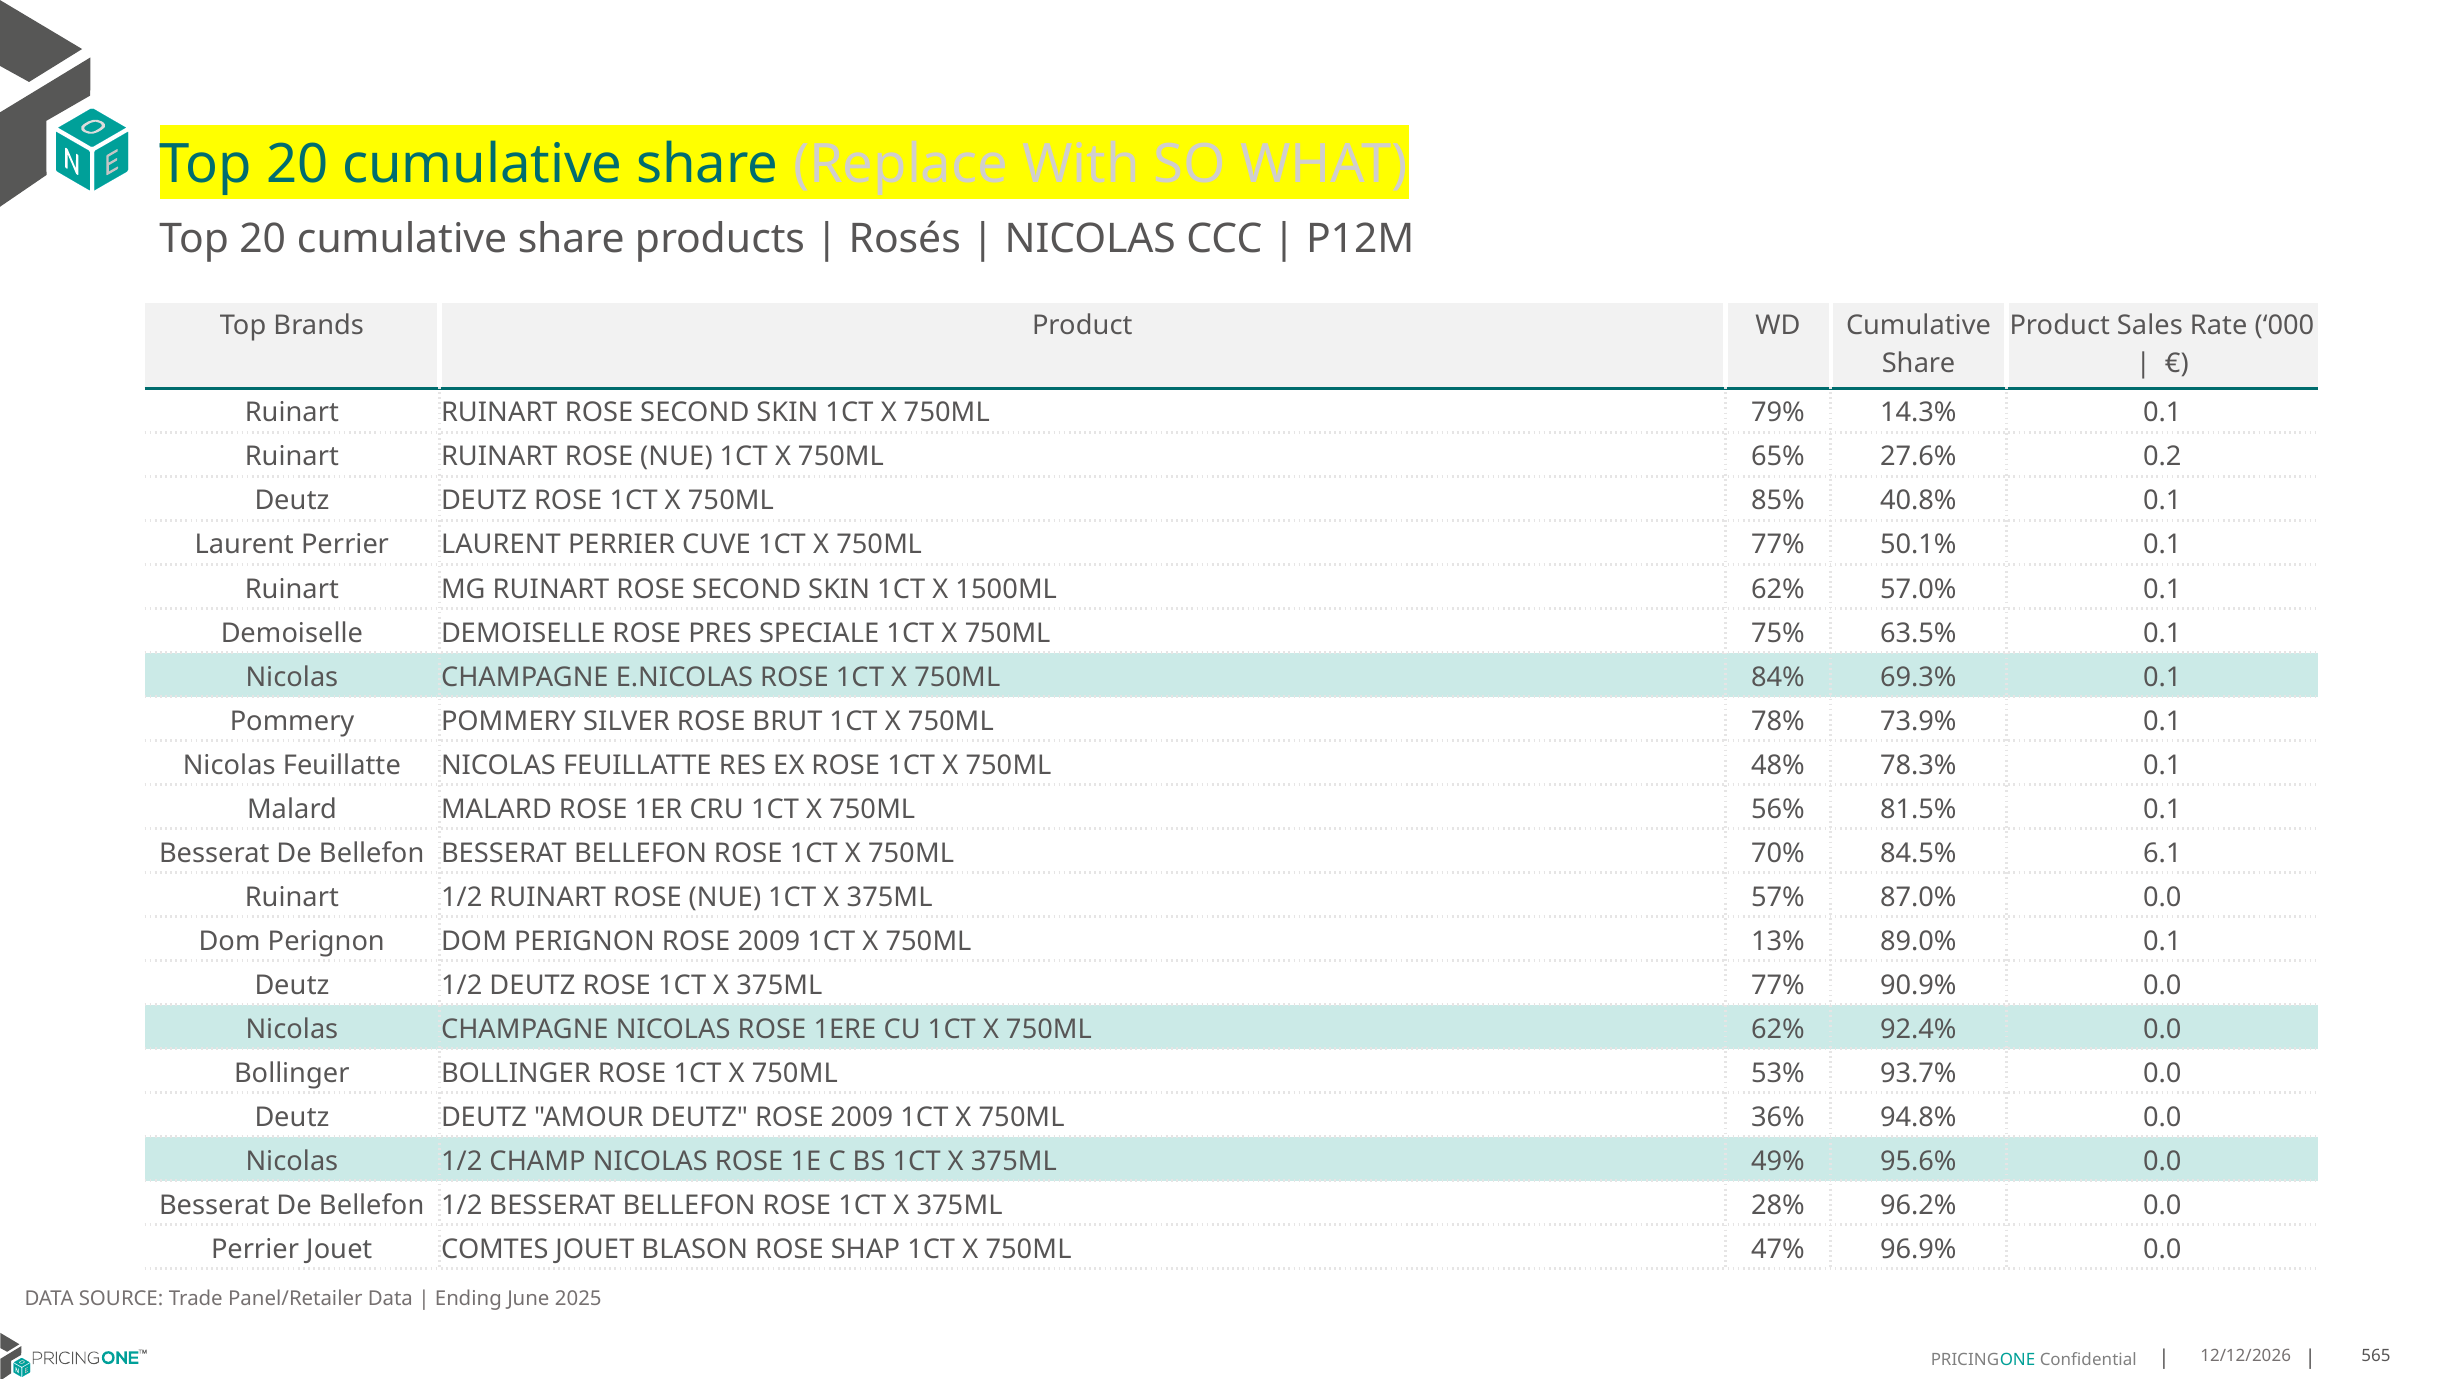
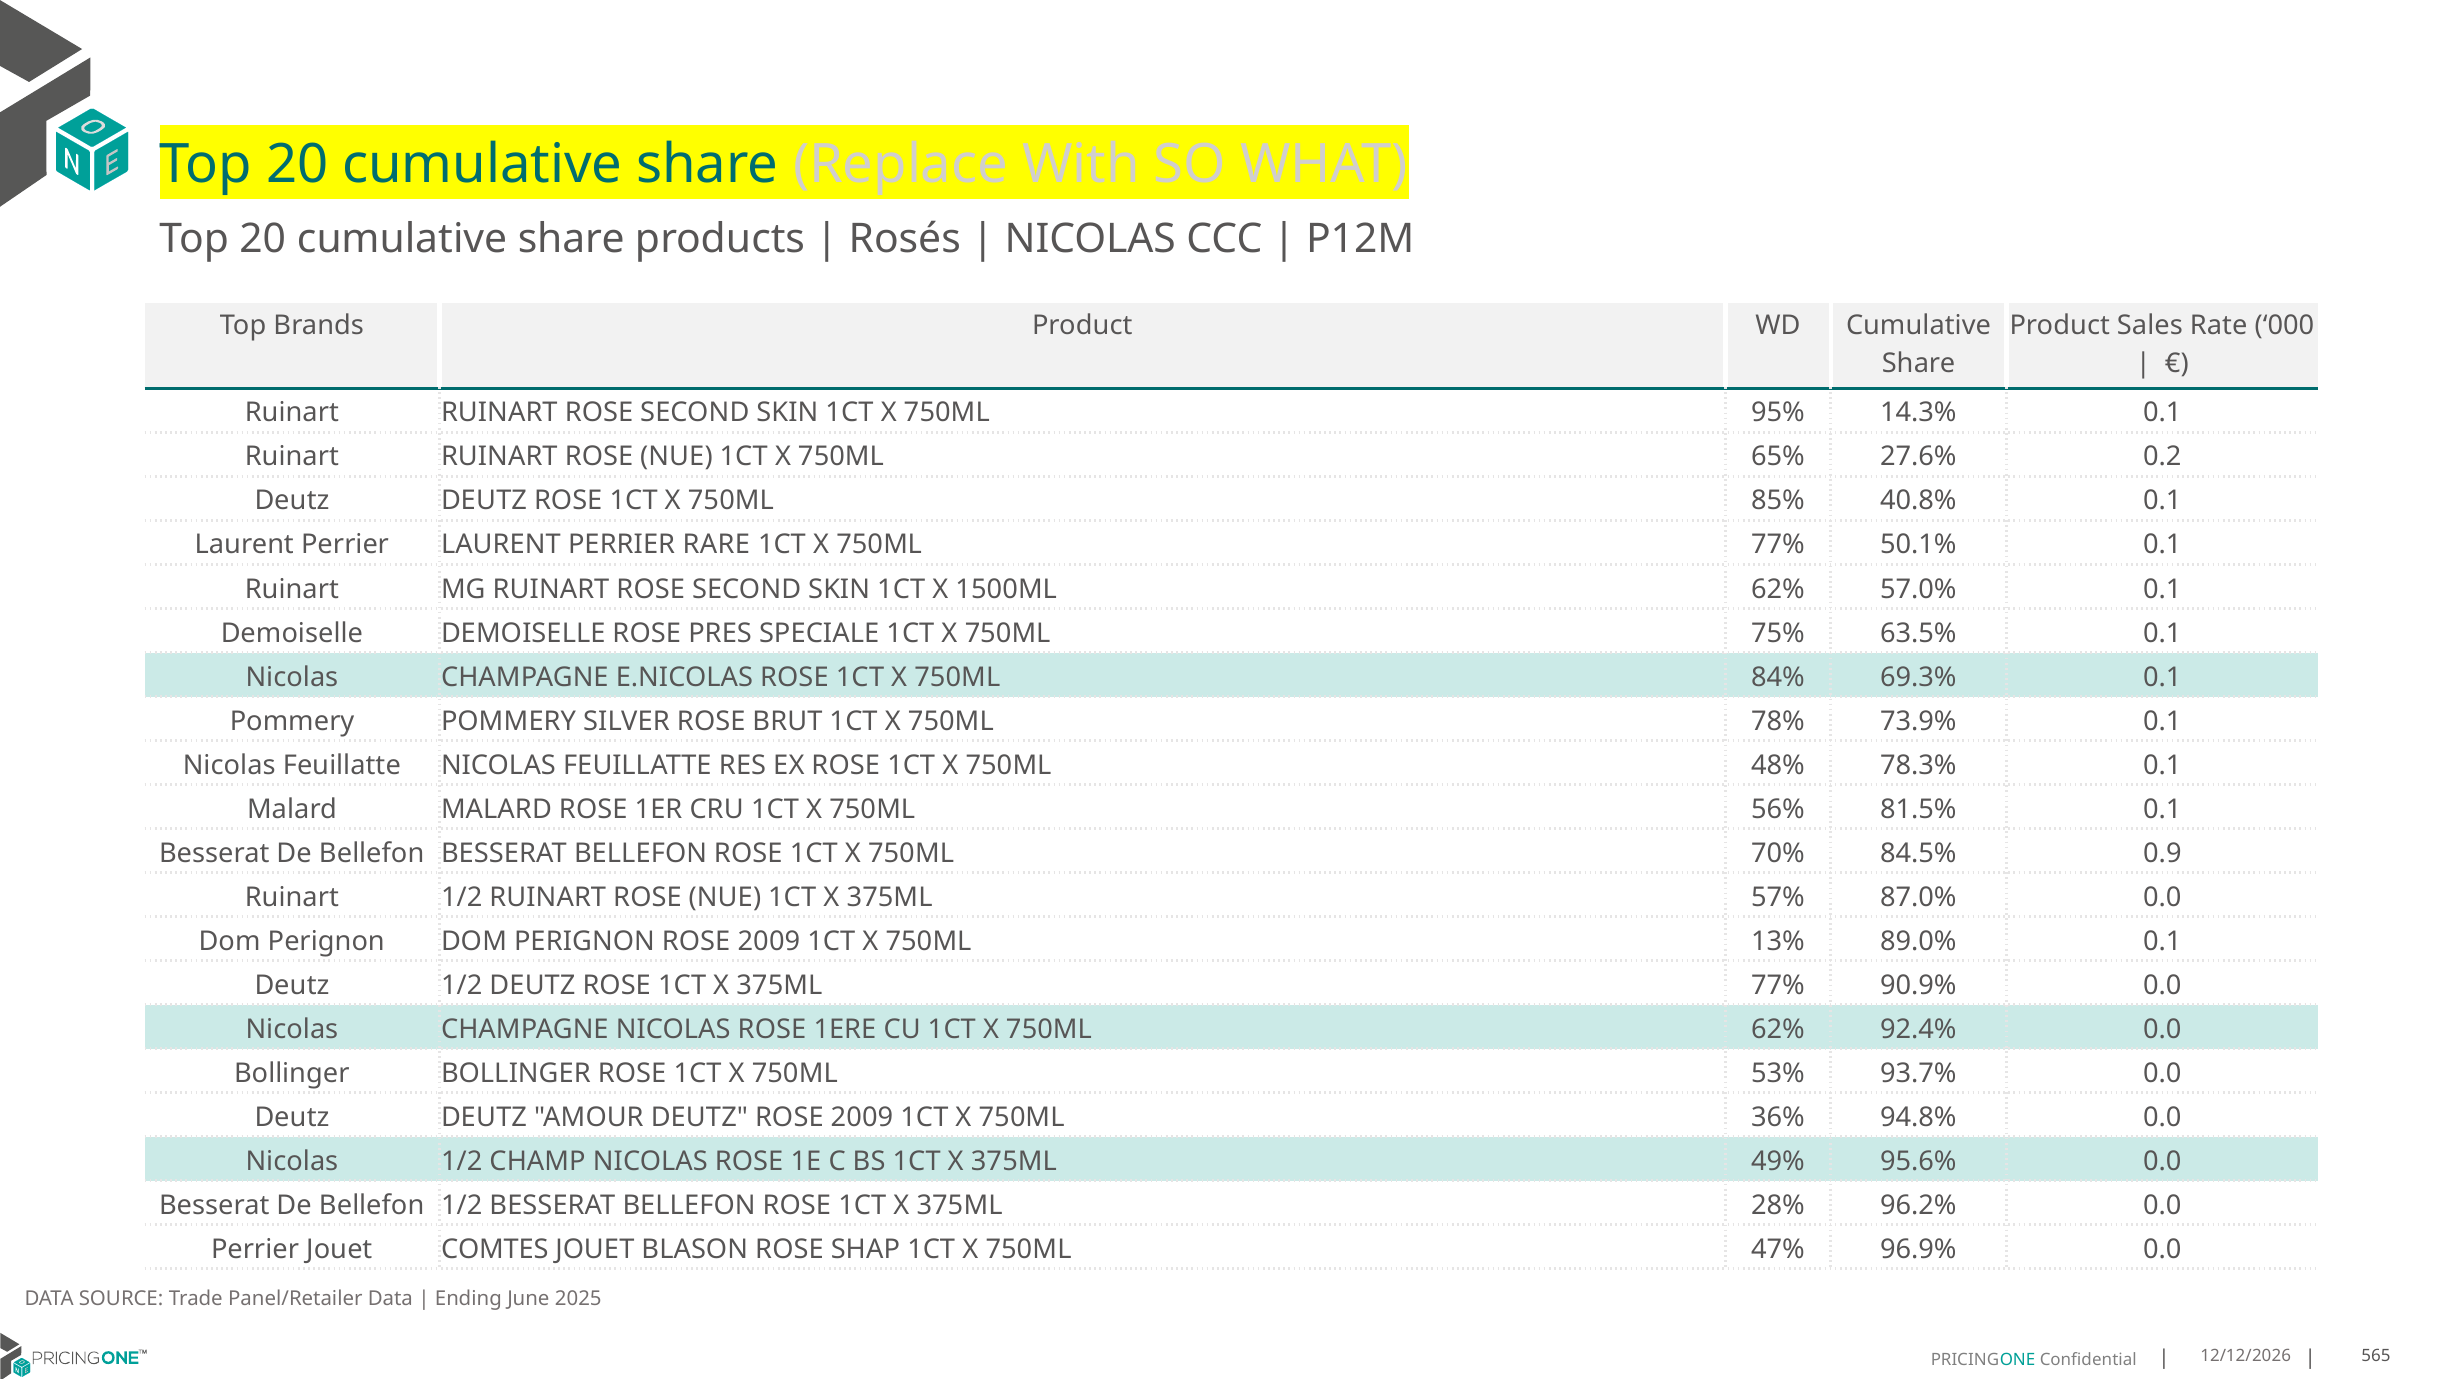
79%: 79% -> 95% (1778, 413)
CUVE: CUVE -> RARE (716, 545)
6.1: 6.1 -> 0.9 (2162, 853)
